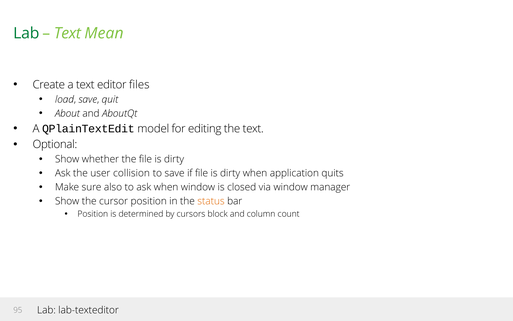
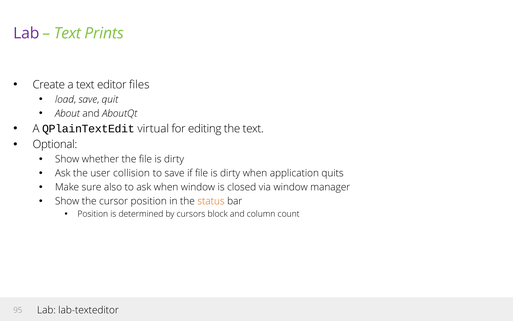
Lab colour: green -> purple (26, 33)
Mean: Mean -> Prints (104, 33)
model: model -> virtual (153, 128)
